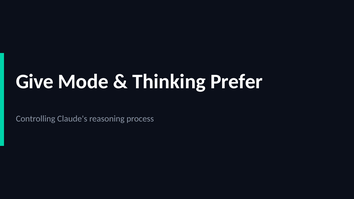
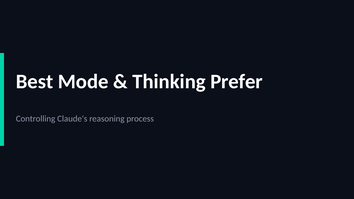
Give: Give -> Best (35, 82)
